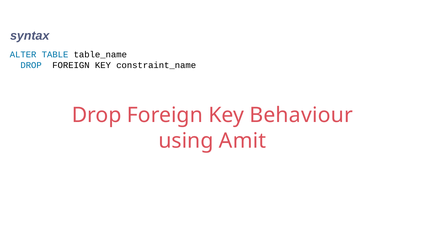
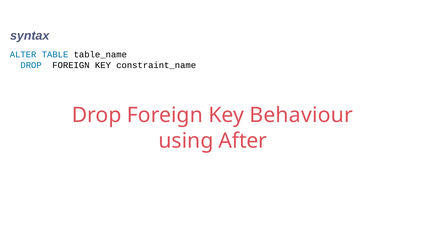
Amit: Amit -> After (243, 141)
